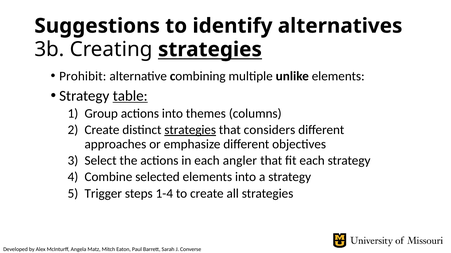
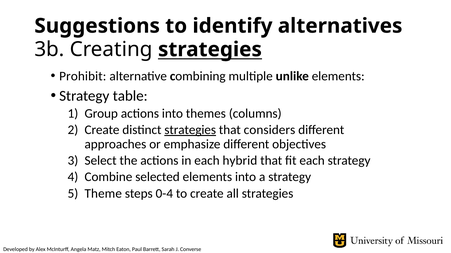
table underline: present -> none (130, 96)
angler: angler -> hybrid (240, 161)
Trigger: Trigger -> Theme (103, 194)
1-4: 1-4 -> 0-4 (164, 194)
